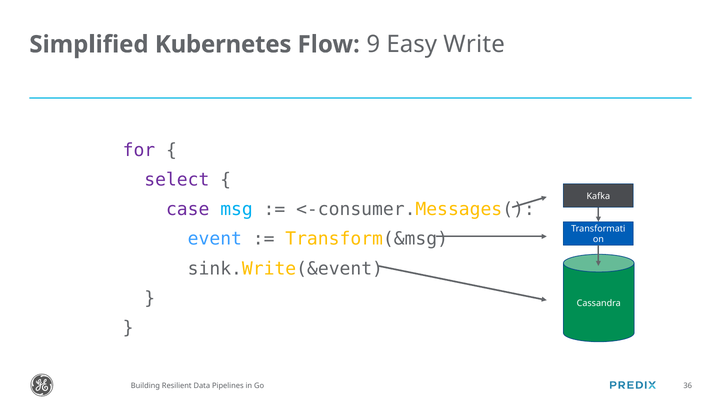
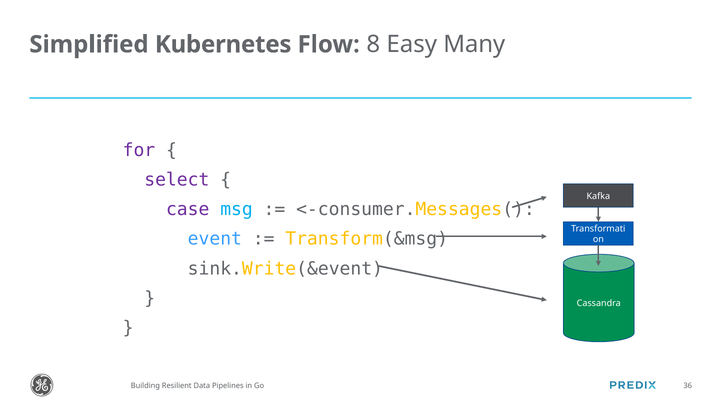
9: 9 -> 8 (373, 44)
Write: Write -> Many (474, 44)
